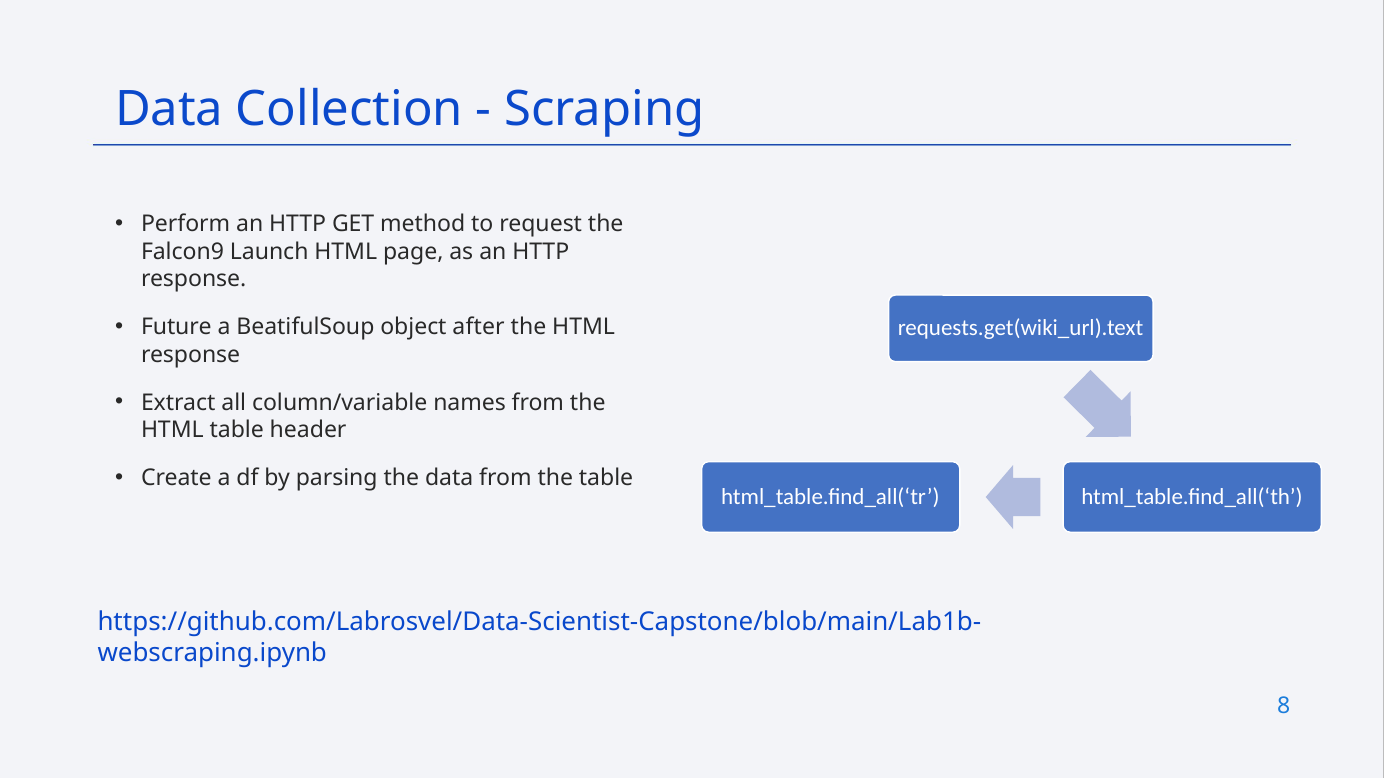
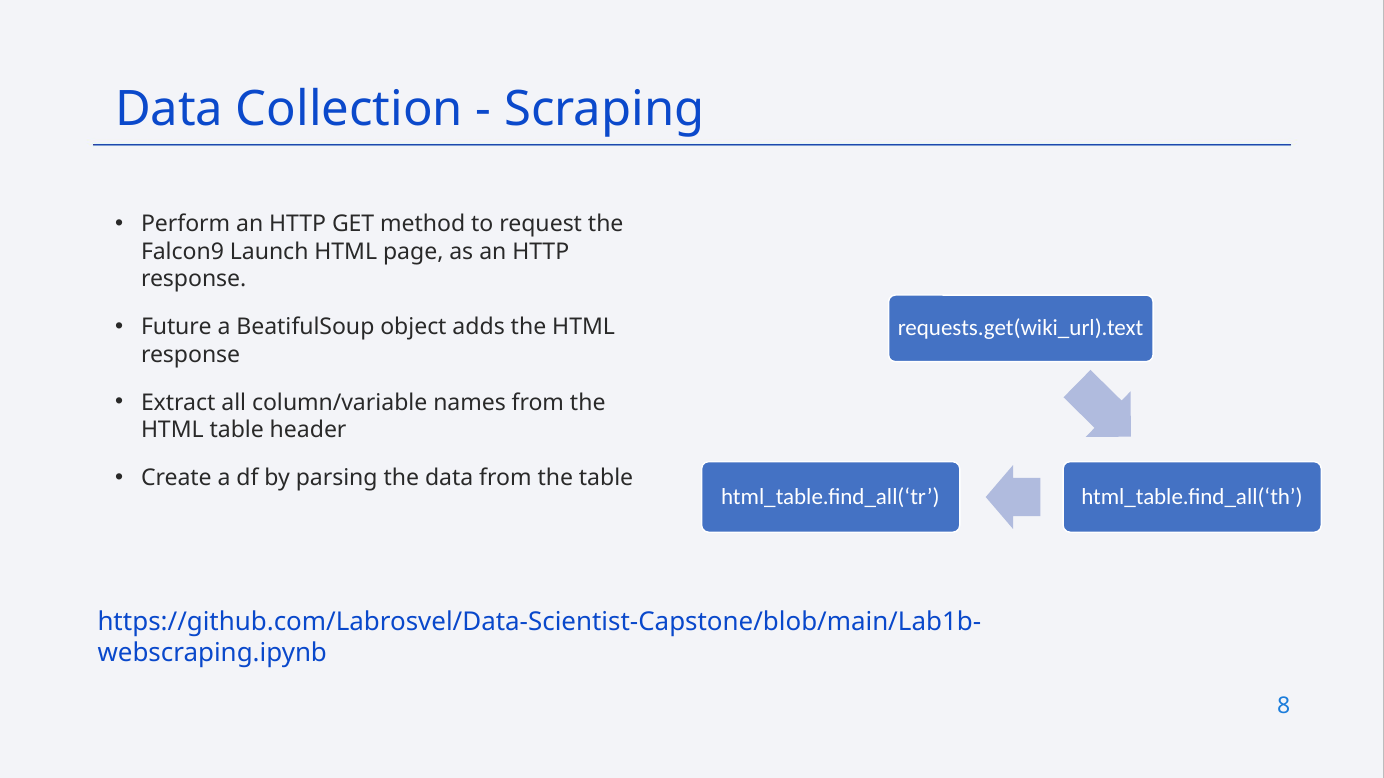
after: after -> adds (479, 327)
